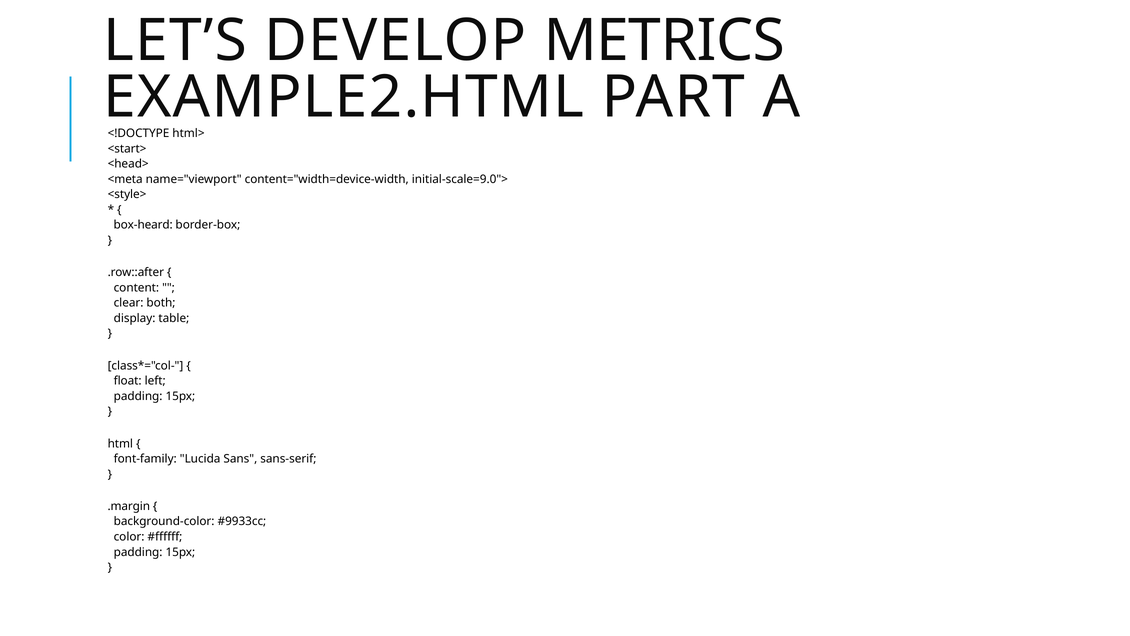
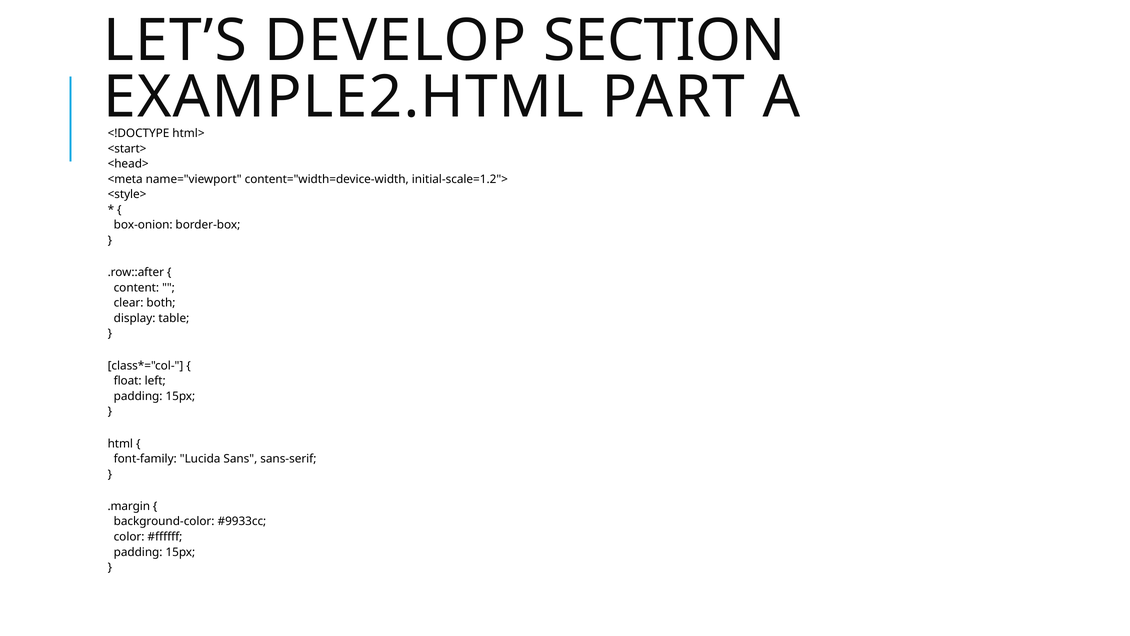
METRICS: METRICS -> SECTION (664, 41)
initial-scale=9.0">: initial-scale=9.0"> -> initial-scale=1.2"> (460, 179)
box-heard: box-heard -> box-onion (143, 225)
